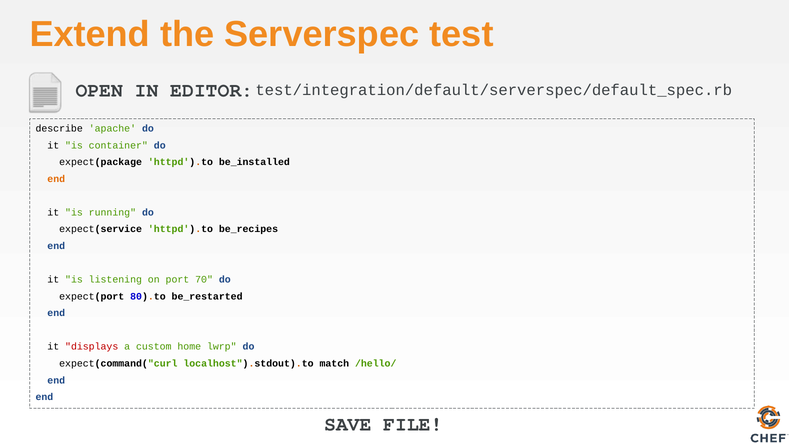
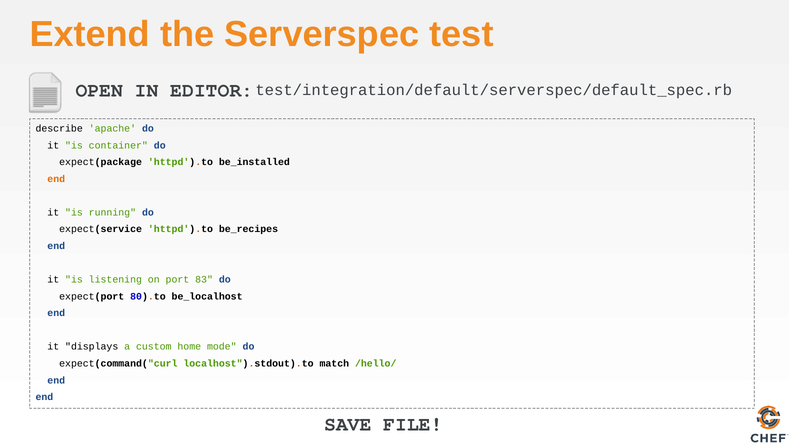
70: 70 -> 83 (204, 279)
be_restarted: be_restarted -> be_localhost (207, 296)
displays colour: red -> black (92, 347)
lwrp: lwrp -> mode (222, 347)
